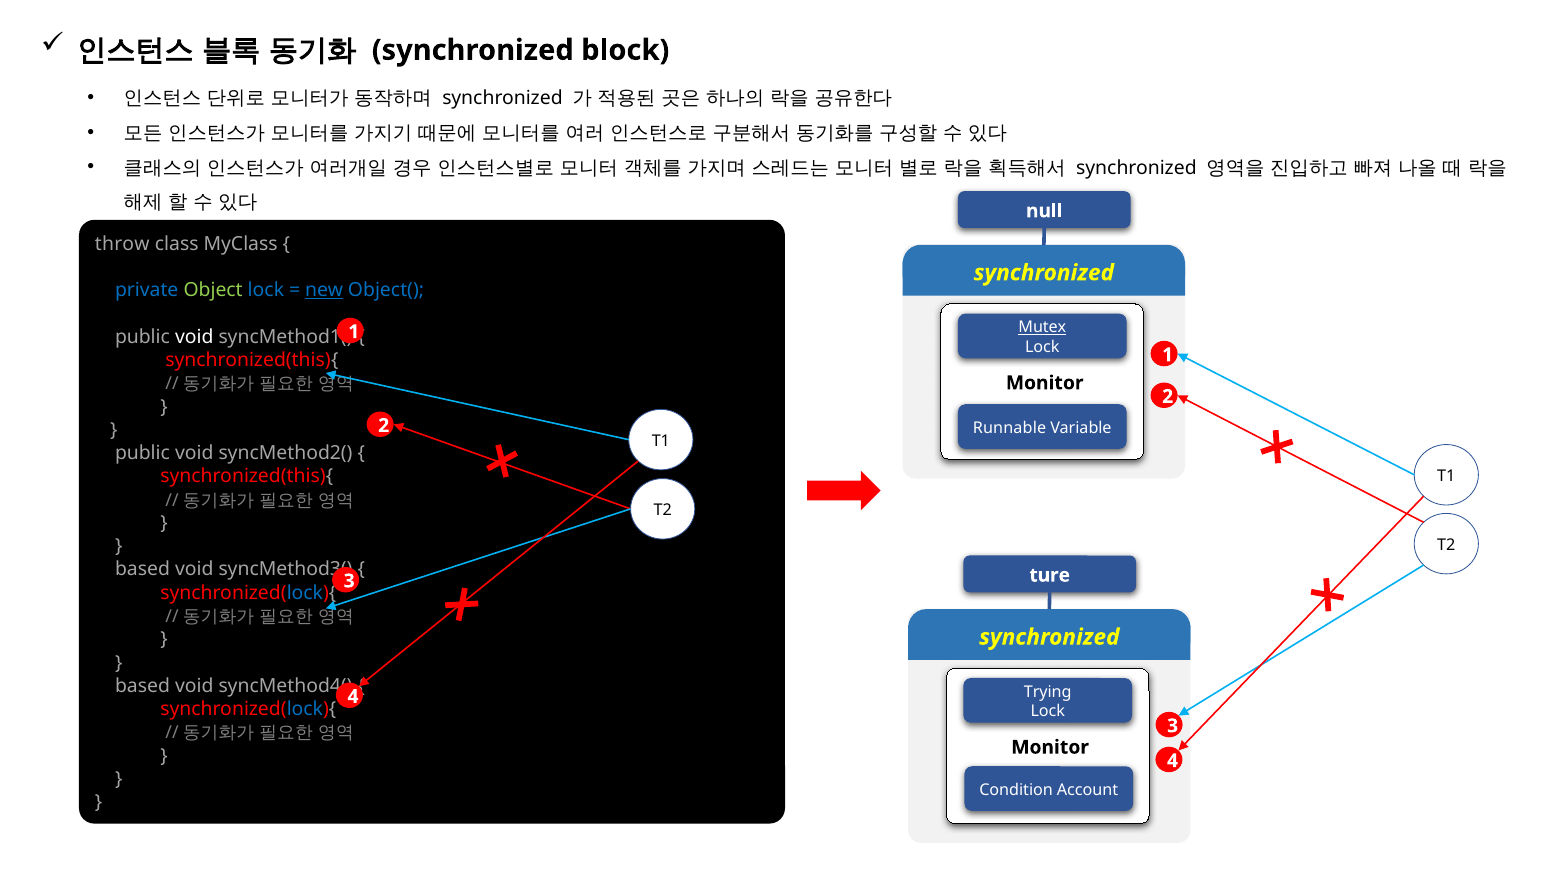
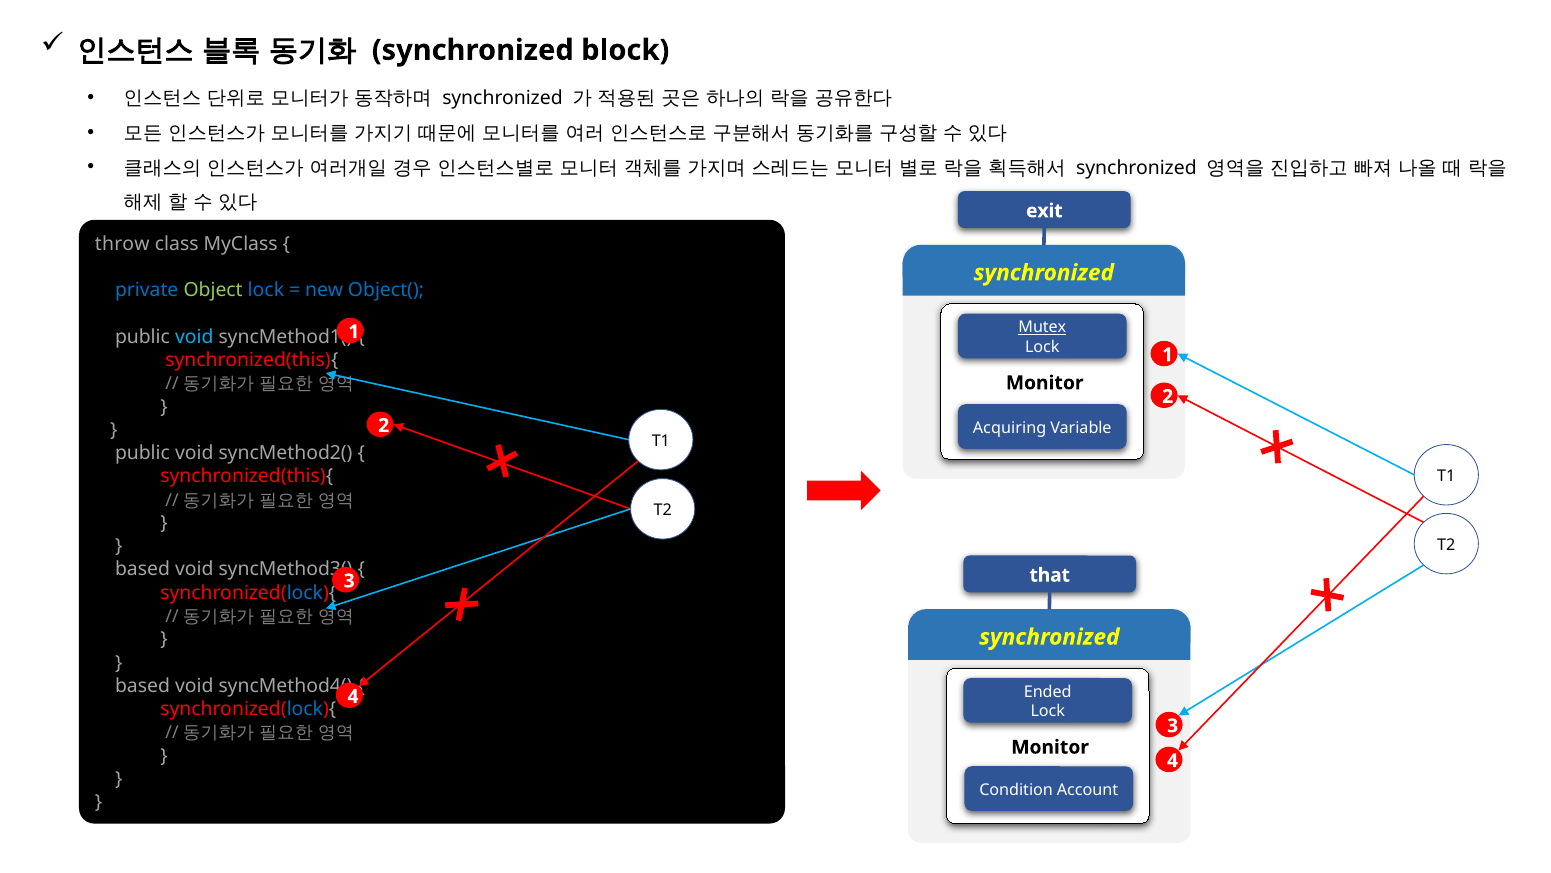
null: null -> exit (1044, 211)
new underline: present -> none (324, 290)
void colour: white -> light blue (194, 337)
Runnable: Runnable -> Acquiring (1010, 427)
ture: ture -> that (1050, 575)
Trying: Trying -> Ended (1048, 691)
